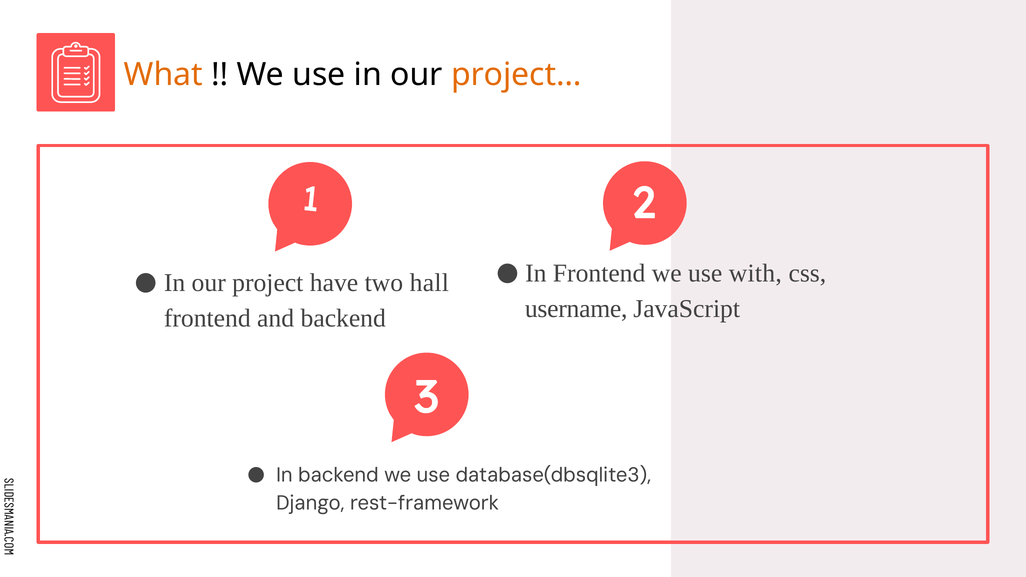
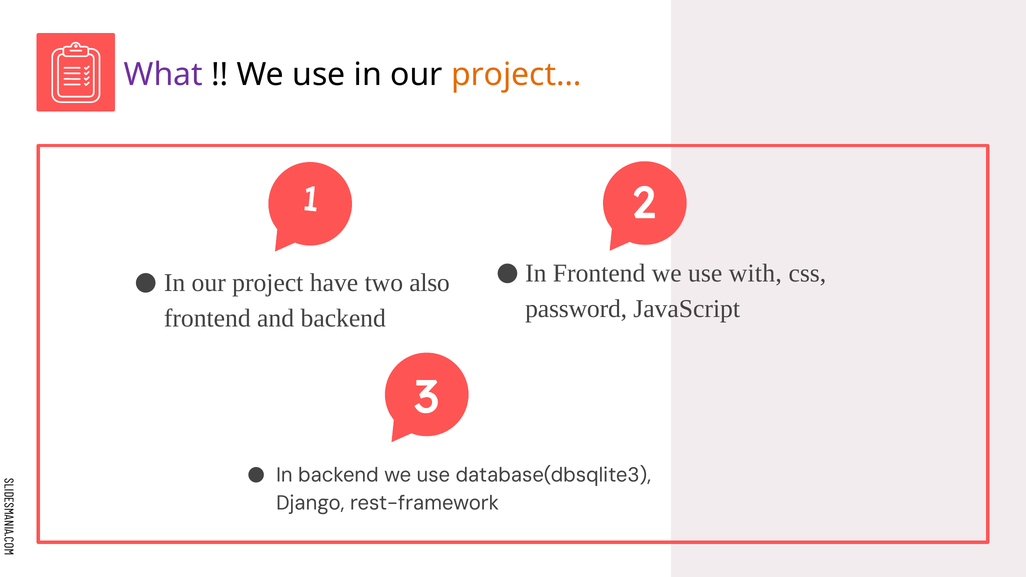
What colour: orange -> purple (163, 75)
hall: hall -> also (430, 283)
username: username -> password (576, 309)
